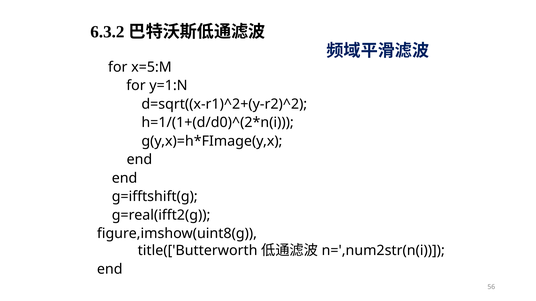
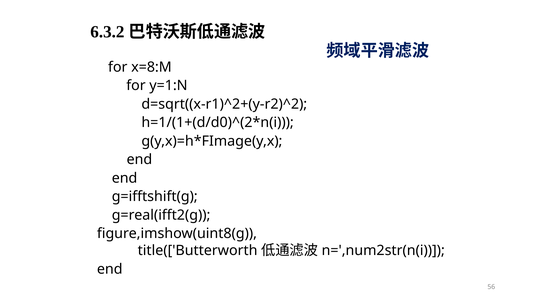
x=5:M: x=5:M -> x=8:M (151, 67)
